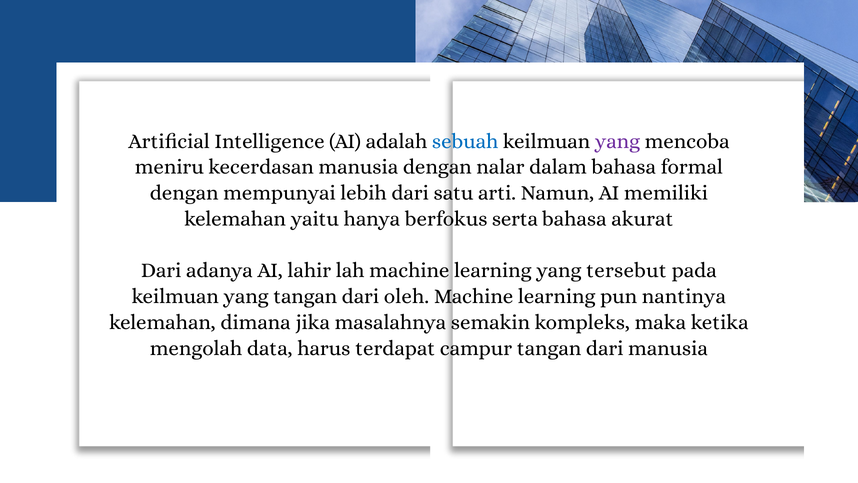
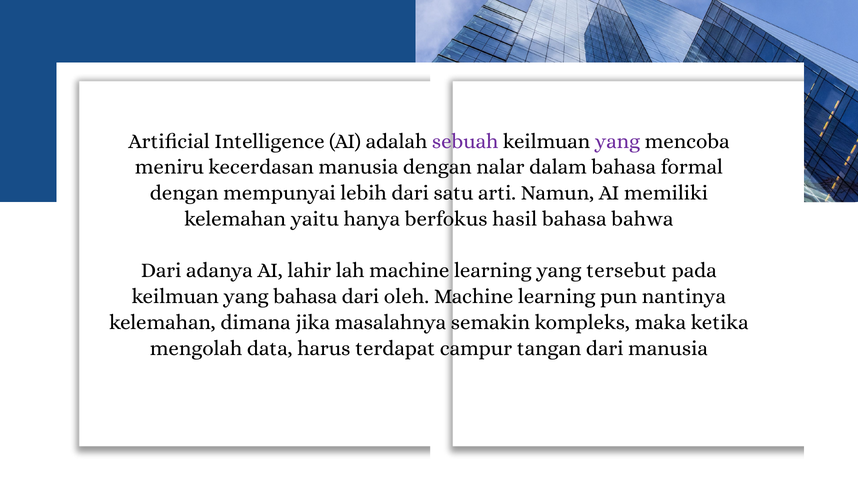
sebuah colour: blue -> purple (465, 141)
serta: serta -> hasil (515, 219)
akurat: akurat -> bahwa (642, 219)
yang tangan: tangan -> bahasa (305, 296)
